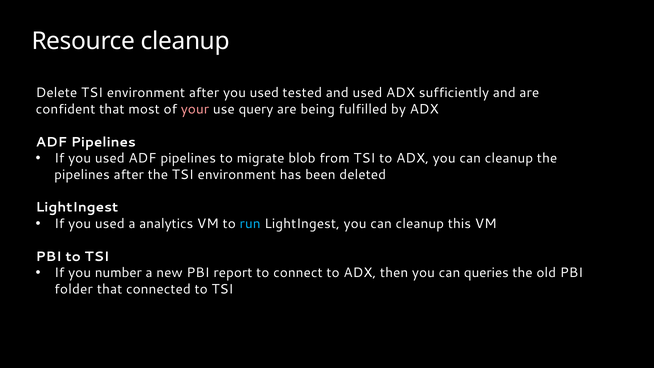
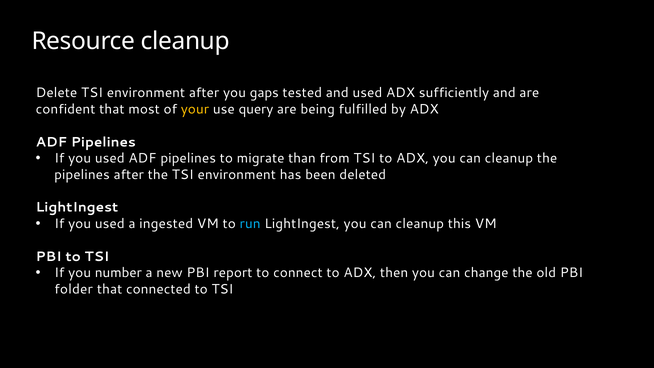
after you used: used -> gaps (264, 93)
your colour: pink -> yellow (195, 109)
blob: blob -> than (302, 158)
analytics: analytics -> ingested (166, 224)
queries: queries -> change (486, 273)
